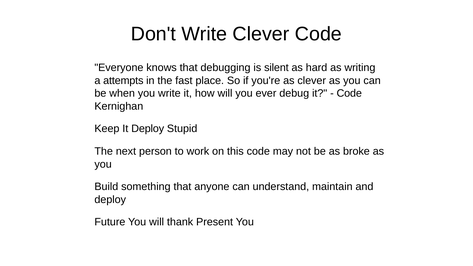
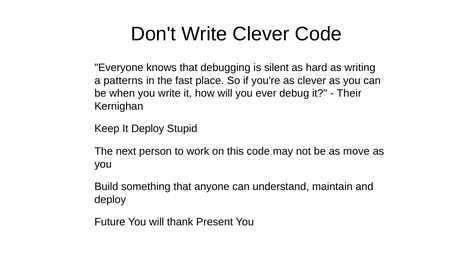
attempts: attempts -> patterns (123, 81)
Code: Code -> Their (349, 93)
broke: broke -> move (356, 151)
